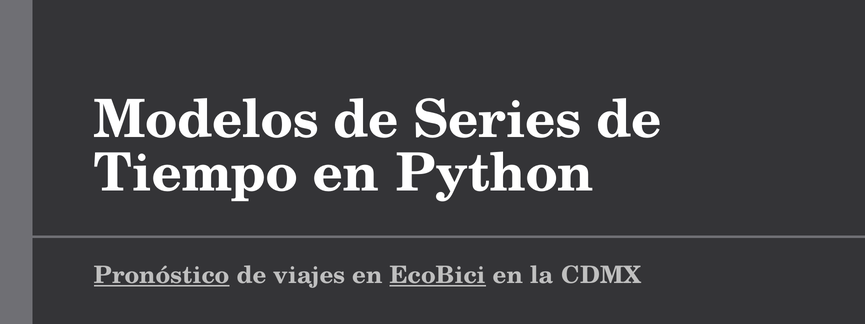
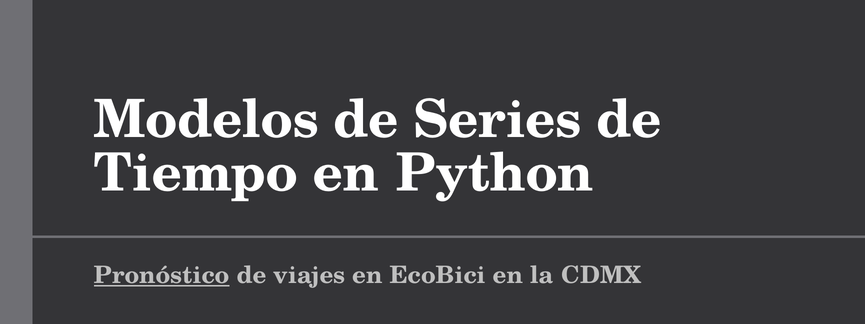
EcoBici underline: present -> none (438, 276)
